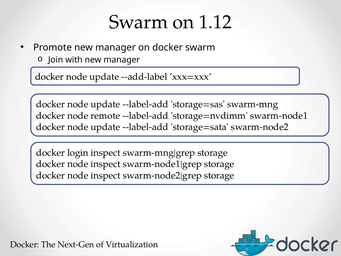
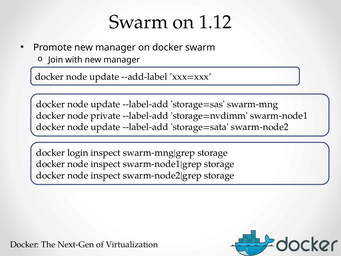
remote: remote -> private (105, 116)
